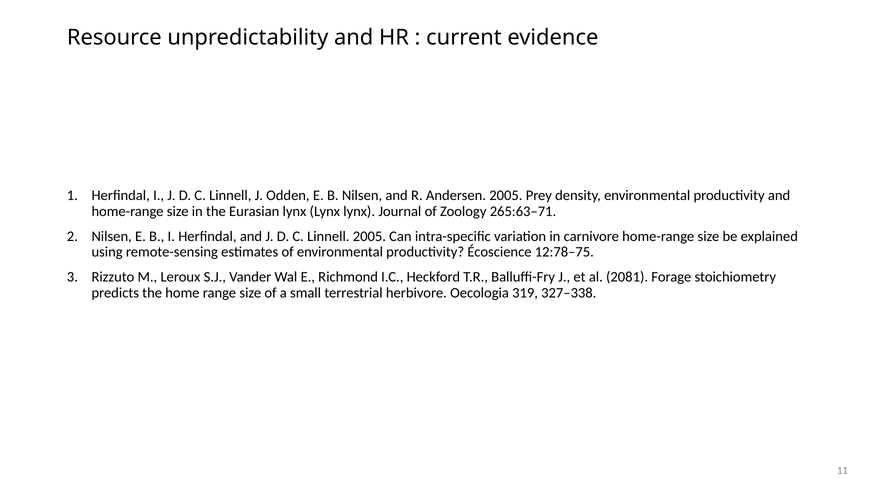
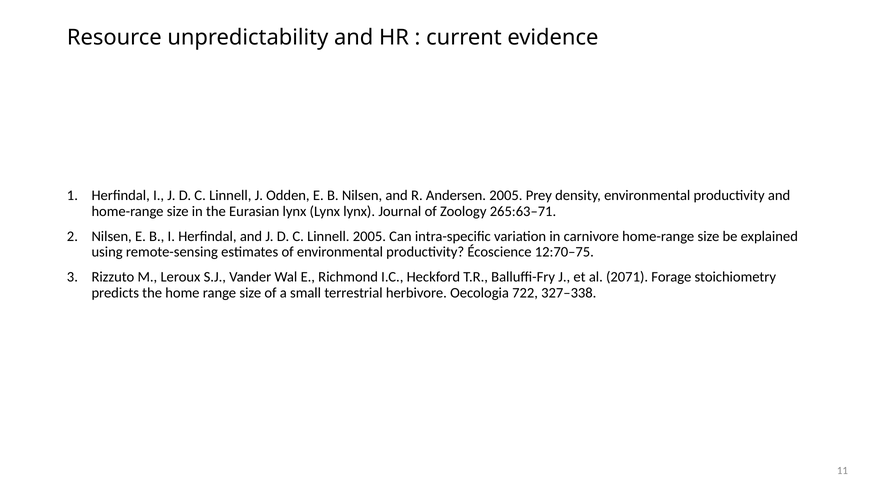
12:78–75: 12:78–75 -> 12:70–75 (564, 252)
2081: 2081 -> 2071 (627, 277)
319: 319 -> 722 (525, 293)
